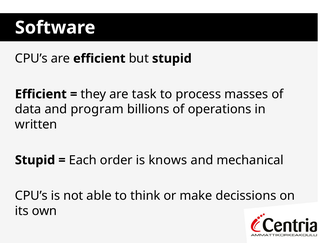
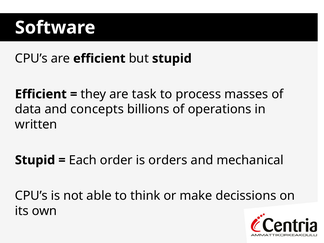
program: program -> concepts (97, 109)
knows: knows -> orders (168, 160)
